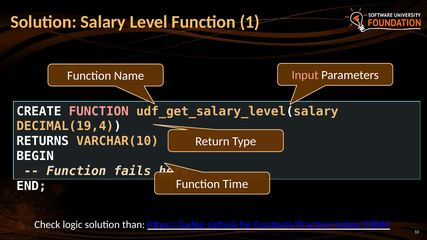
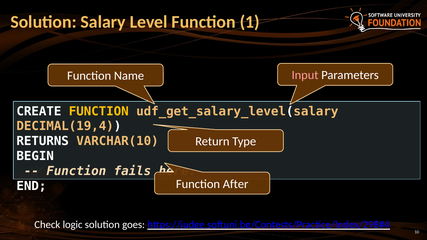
FUNCTION colour: pink -> yellow (99, 111)
Time: Time -> After (236, 184)
than: than -> goes (134, 225)
